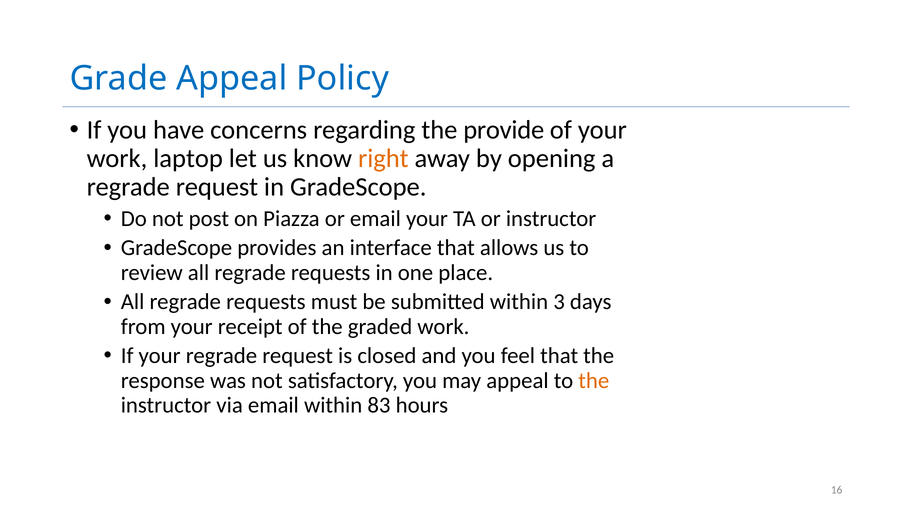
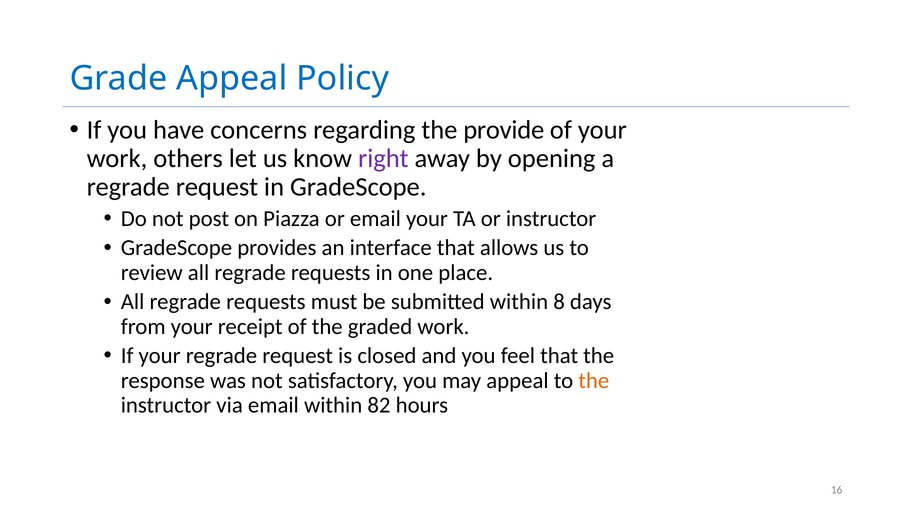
laptop: laptop -> others (188, 158)
right colour: orange -> purple (383, 158)
3: 3 -> 8 (559, 302)
83: 83 -> 82 (379, 405)
